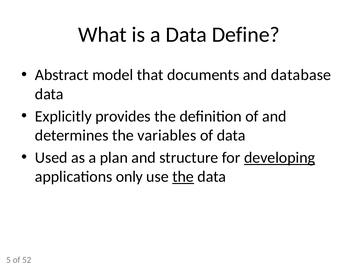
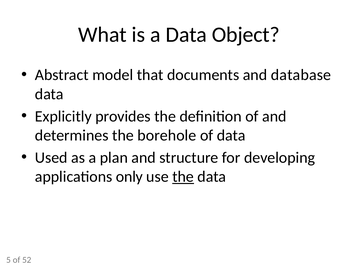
Define: Define -> Object (246, 35)
variables: variables -> borehole (167, 136)
developing underline: present -> none (280, 158)
